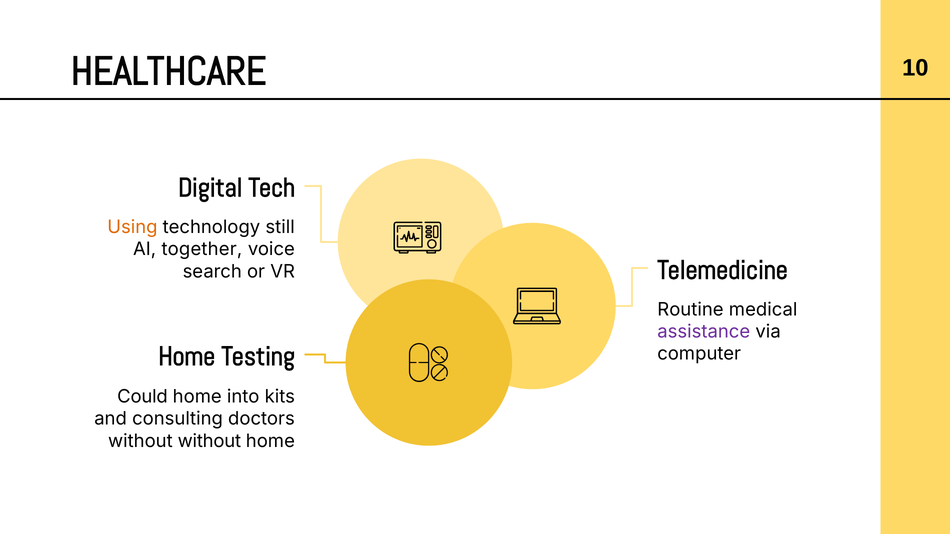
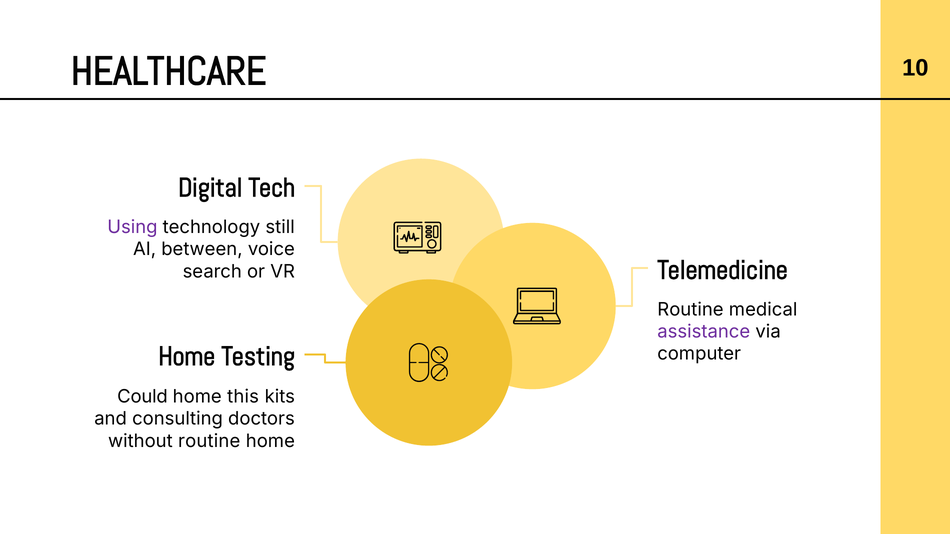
Using colour: orange -> purple (132, 227)
together: together -> between (202, 249)
into: into -> this (243, 397)
without without: without -> routine (209, 441)
